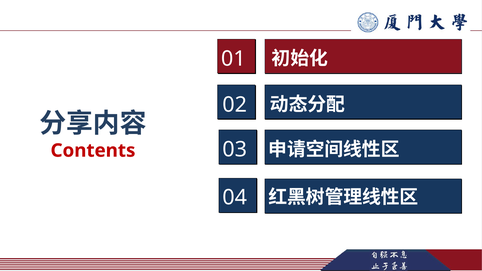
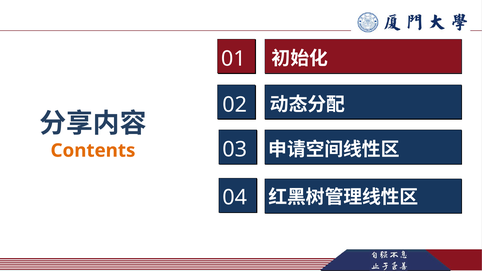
Contents colour: red -> orange (93, 151)
